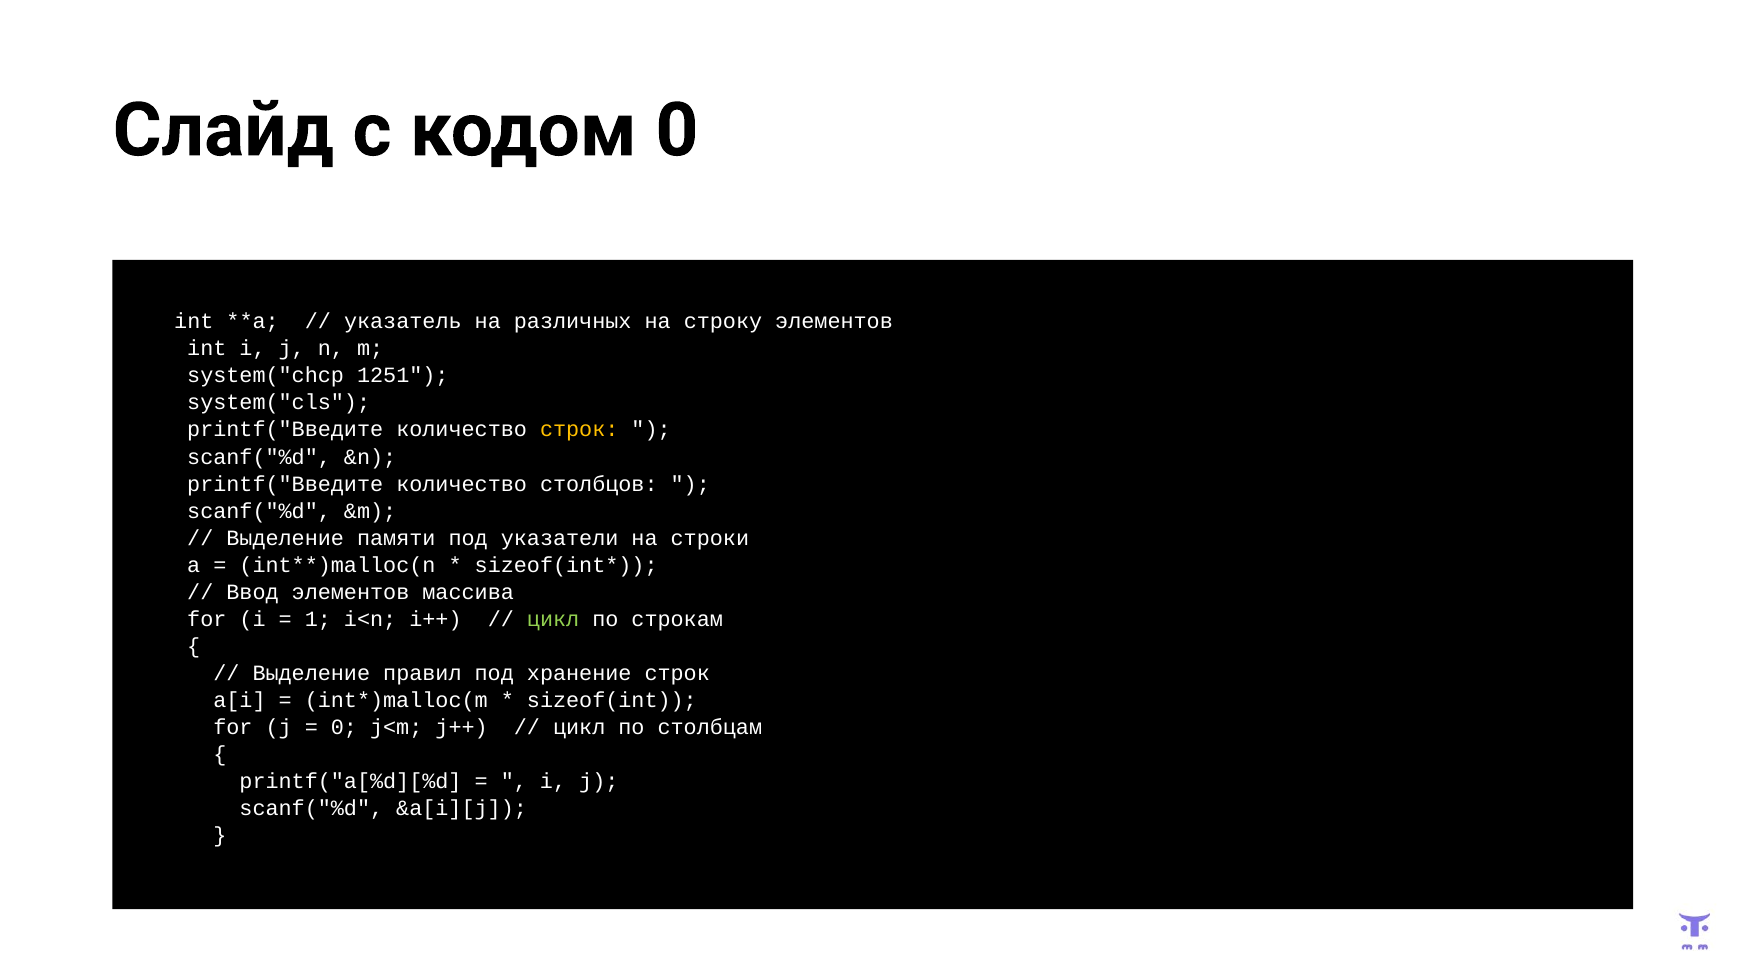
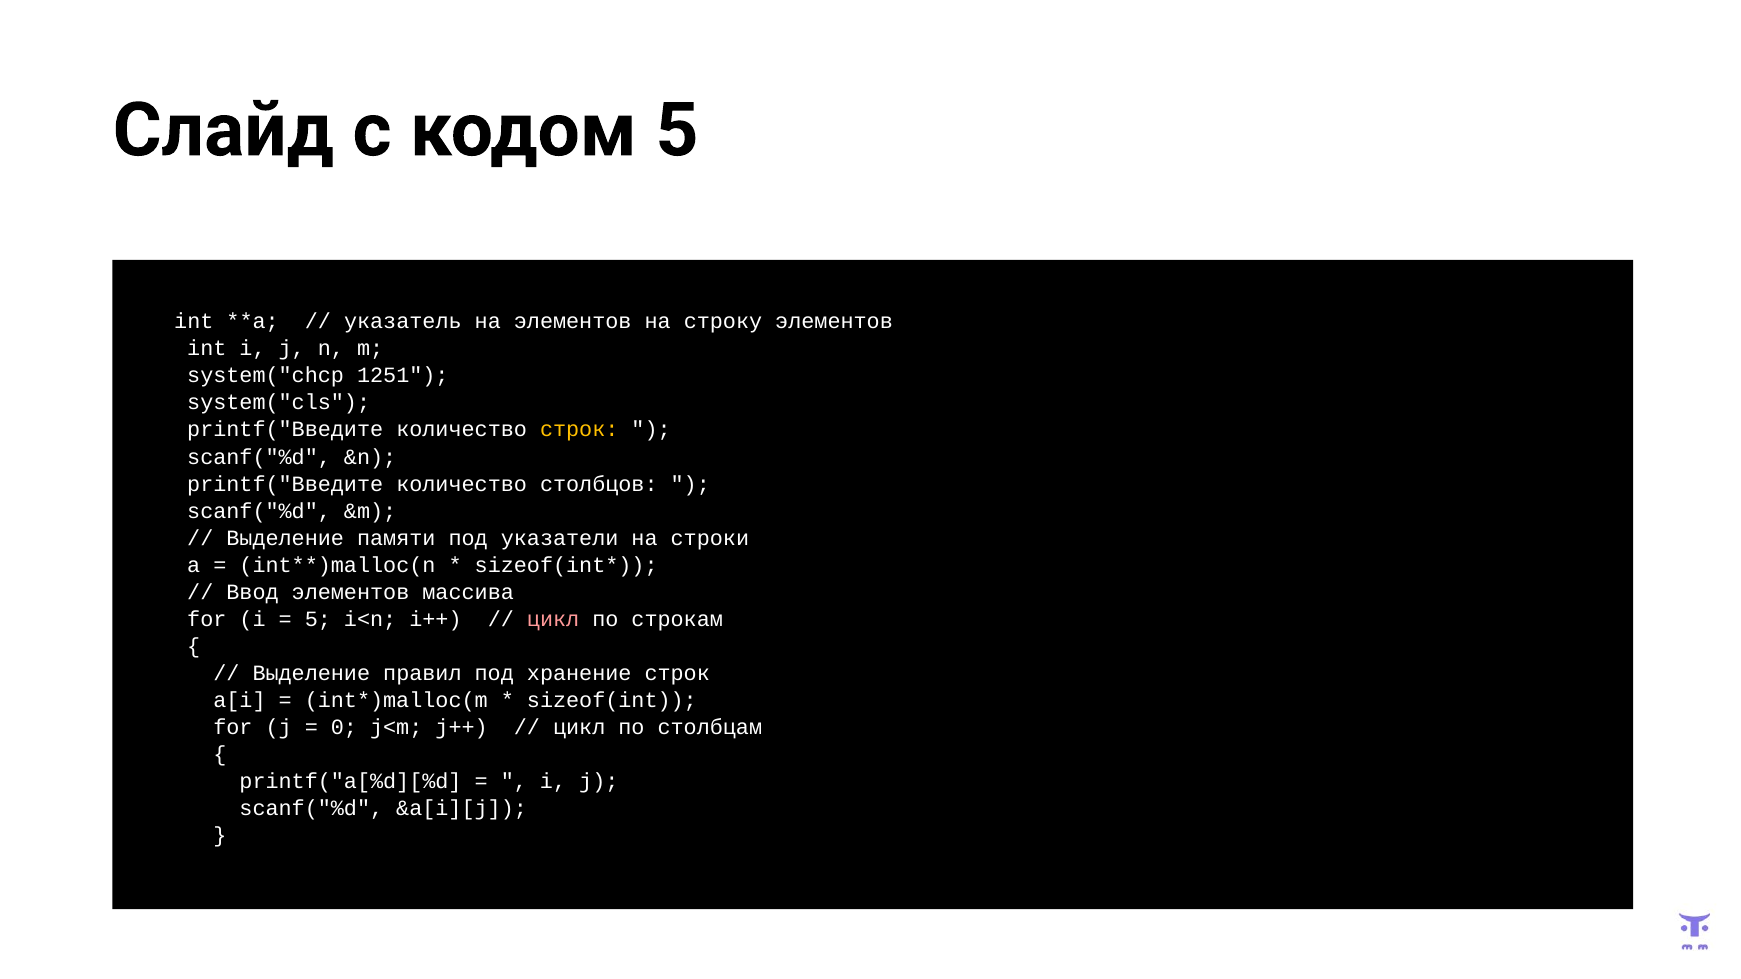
кодом 0: 0 -> 5 (677, 131)
на различных: различных -> элементов (573, 322)
1: 1 -> 5 (318, 619)
цикл colour: light green -> pink (553, 619)
